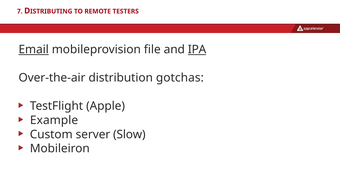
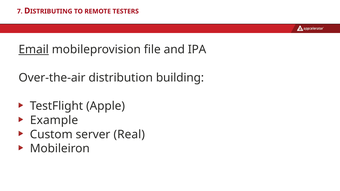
IPA underline: present -> none (197, 50)
gotchas: gotchas -> building (180, 78)
Slow: Slow -> Real (129, 135)
